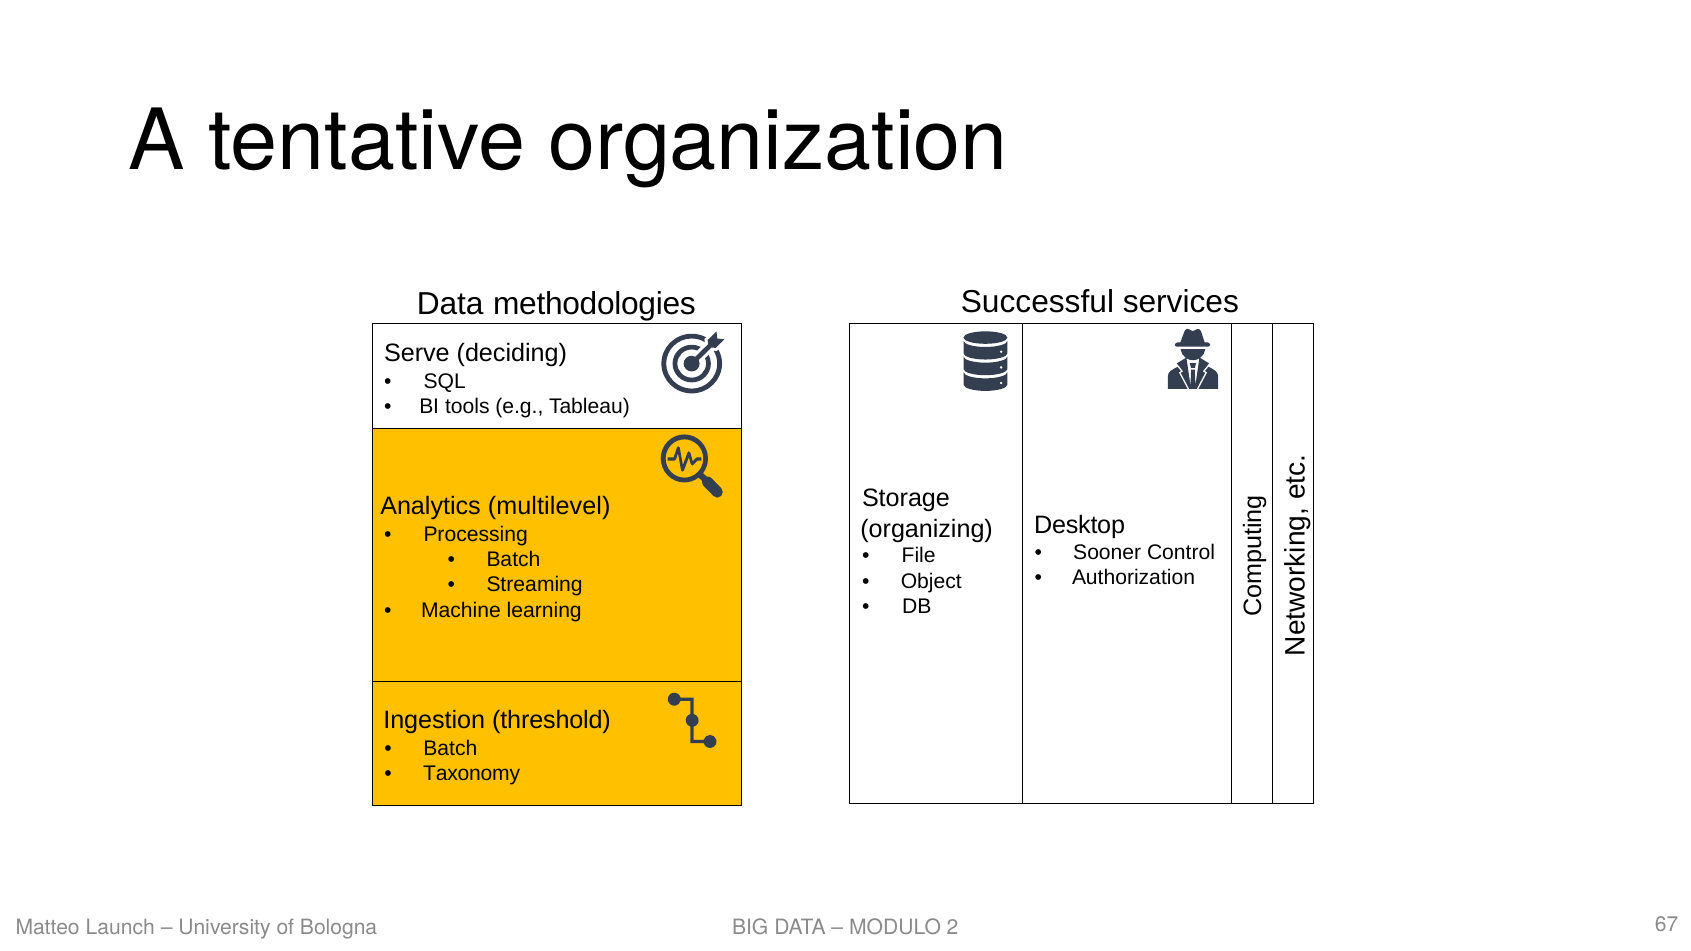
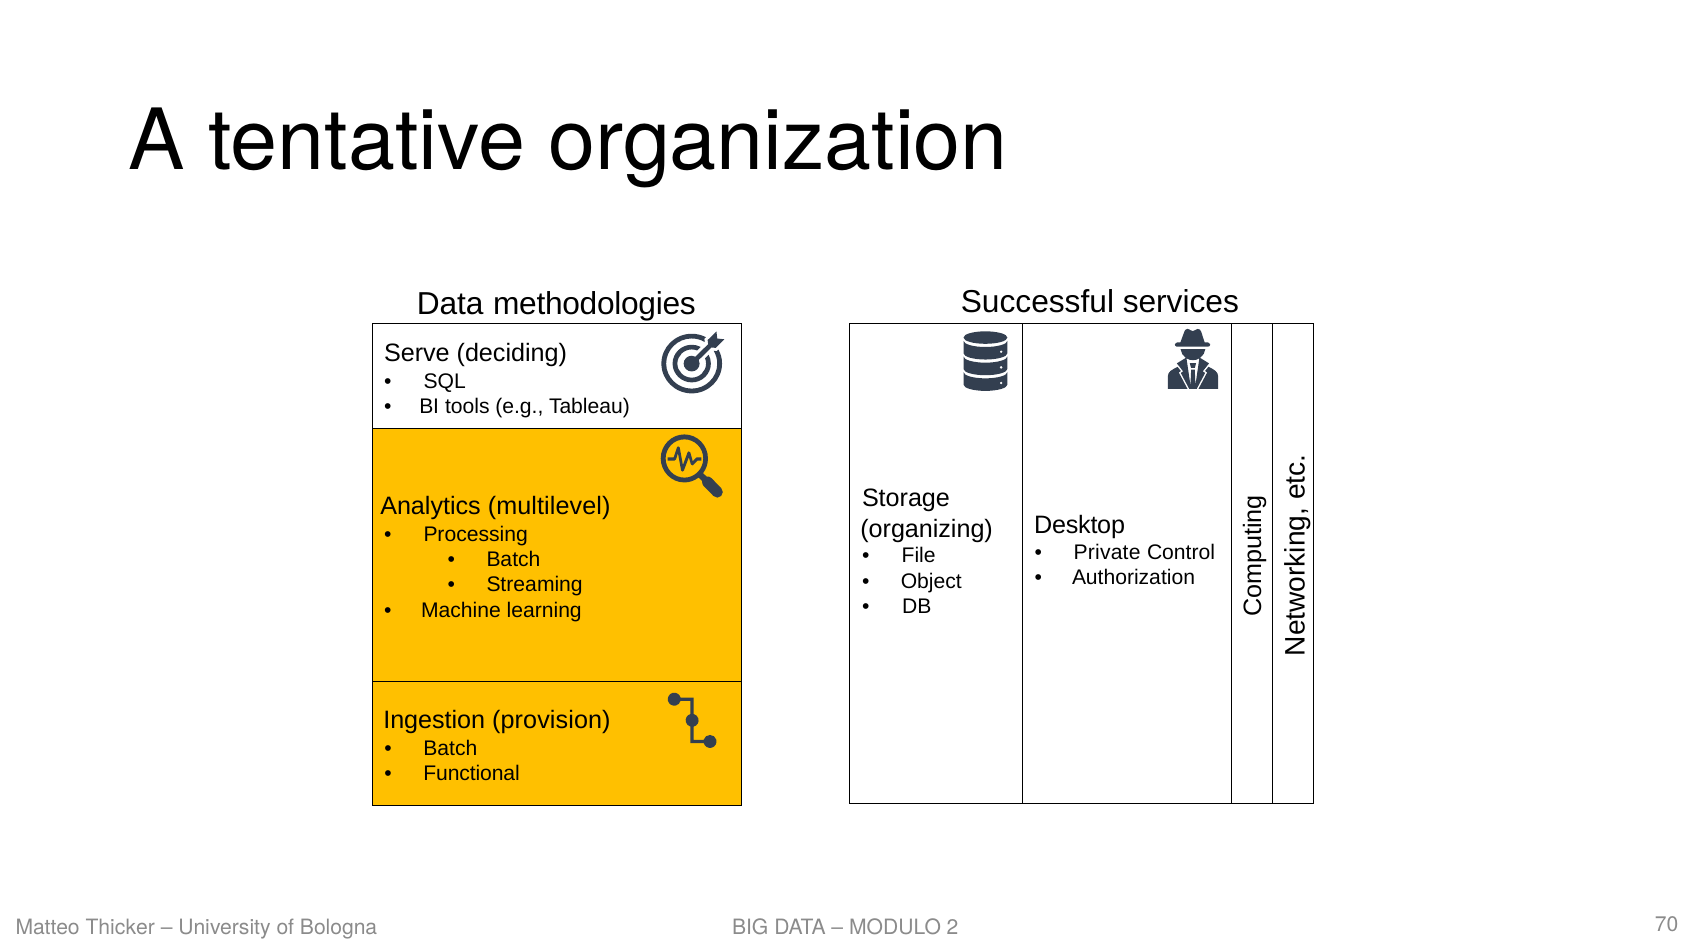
Sooner: Sooner -> Private (1107, 553)
threshold: threshold -> provision (551, 721)
Taxonomy: Taxonomy -> Functional (472, 773)
Launch: Launch -> Thicker (120, 927)
67: 67 -> 70 (1667, 925)
